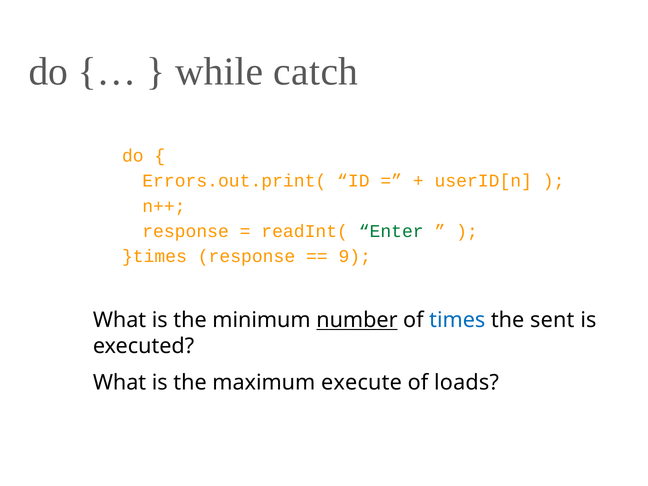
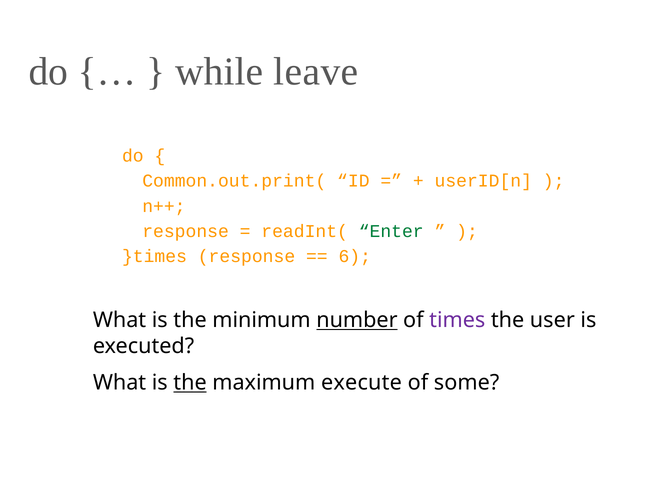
catch: catch -> leave (316, 72)
Errors.out.print(: Errors.out.print( -> Common.out.print( (234, 181)
9: 9 -> 6 (355, 257)
times colour: blue -> purple (457, 320)
sent: sent -> user (552, 320)
the underline: none -> present (190, 383)
loads: loads -> some (467, 383)
